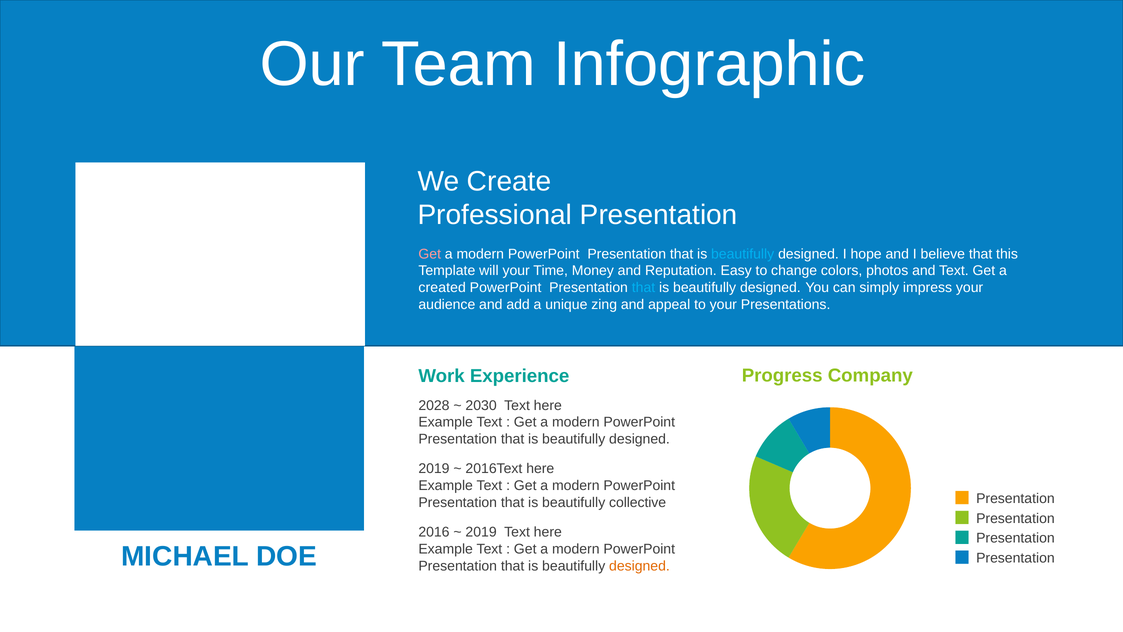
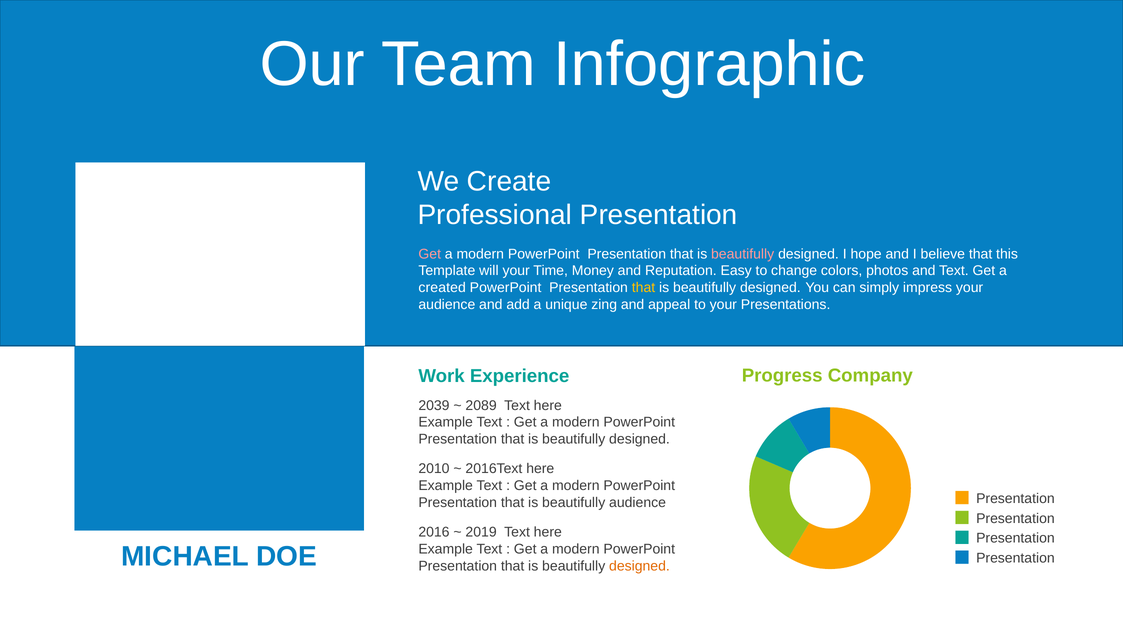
beautifully colour: light blue -> pink (743, 254)
that colour: light blue -> yellow (644, 288)
2028: 2028 -> 2039 (434, 405)
2030: 2030 -> 2089 (481, 405)
2019: 2019 -> 2010 (434, 469)
beautifully collective: collective -> audience (638, 502)
